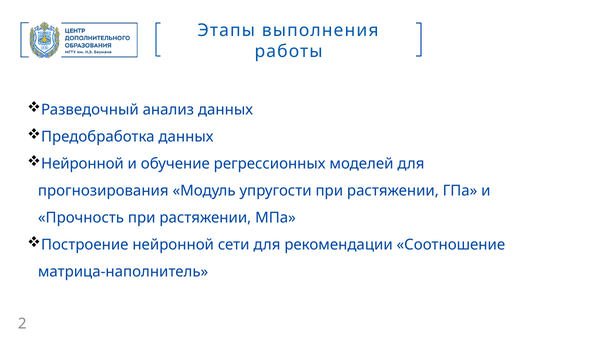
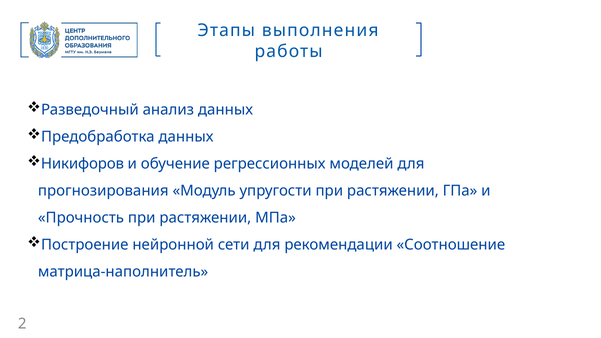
Нейронной: Нейронной -> Никифоров (82, 164)
